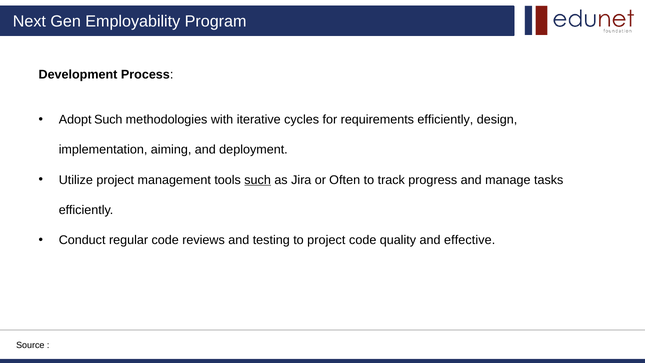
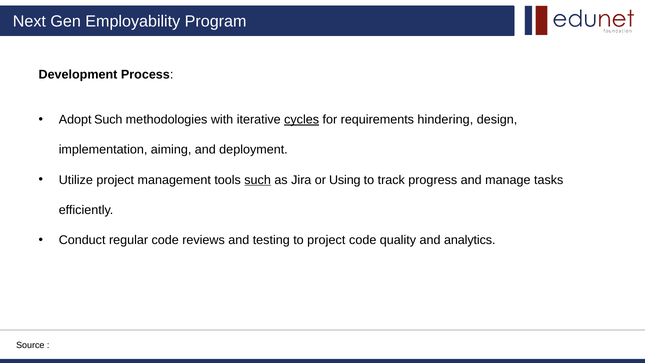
cycles underline: none -> present (302, 120)
requirements efficiently: efficiently -> hindering (445, 120)
Often: Often -> Using (345, 180)
effective: effective -> analytics (470, 240)
